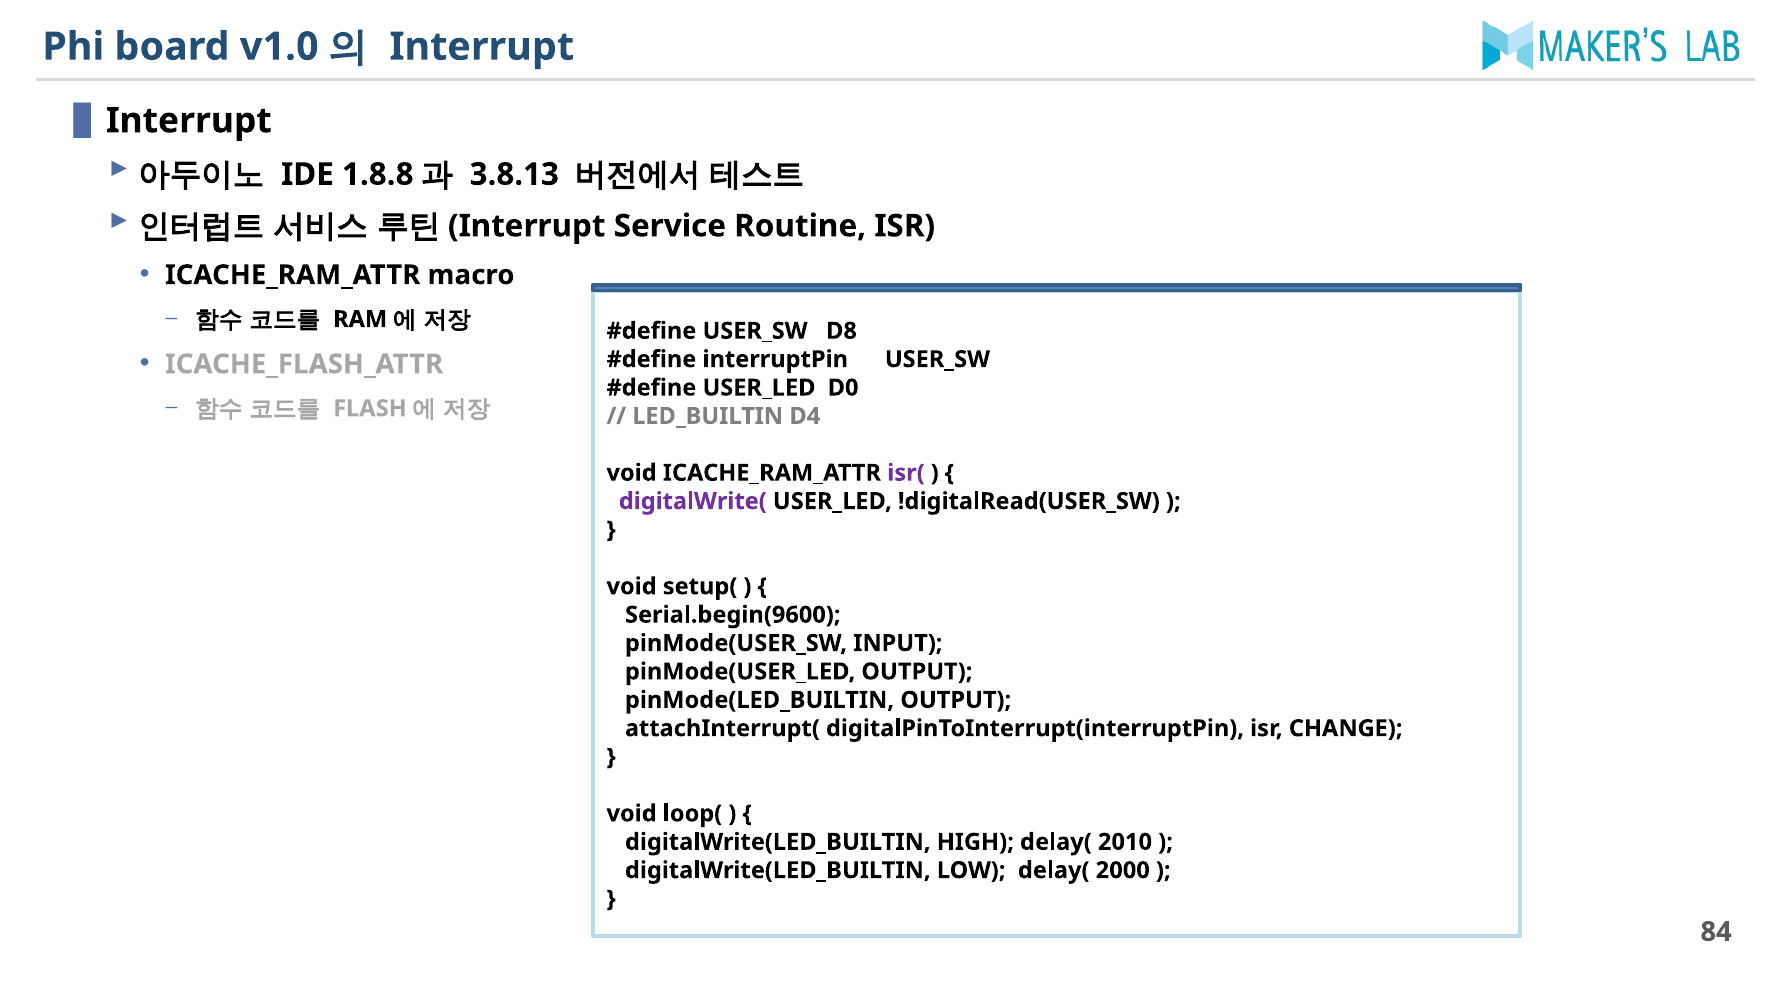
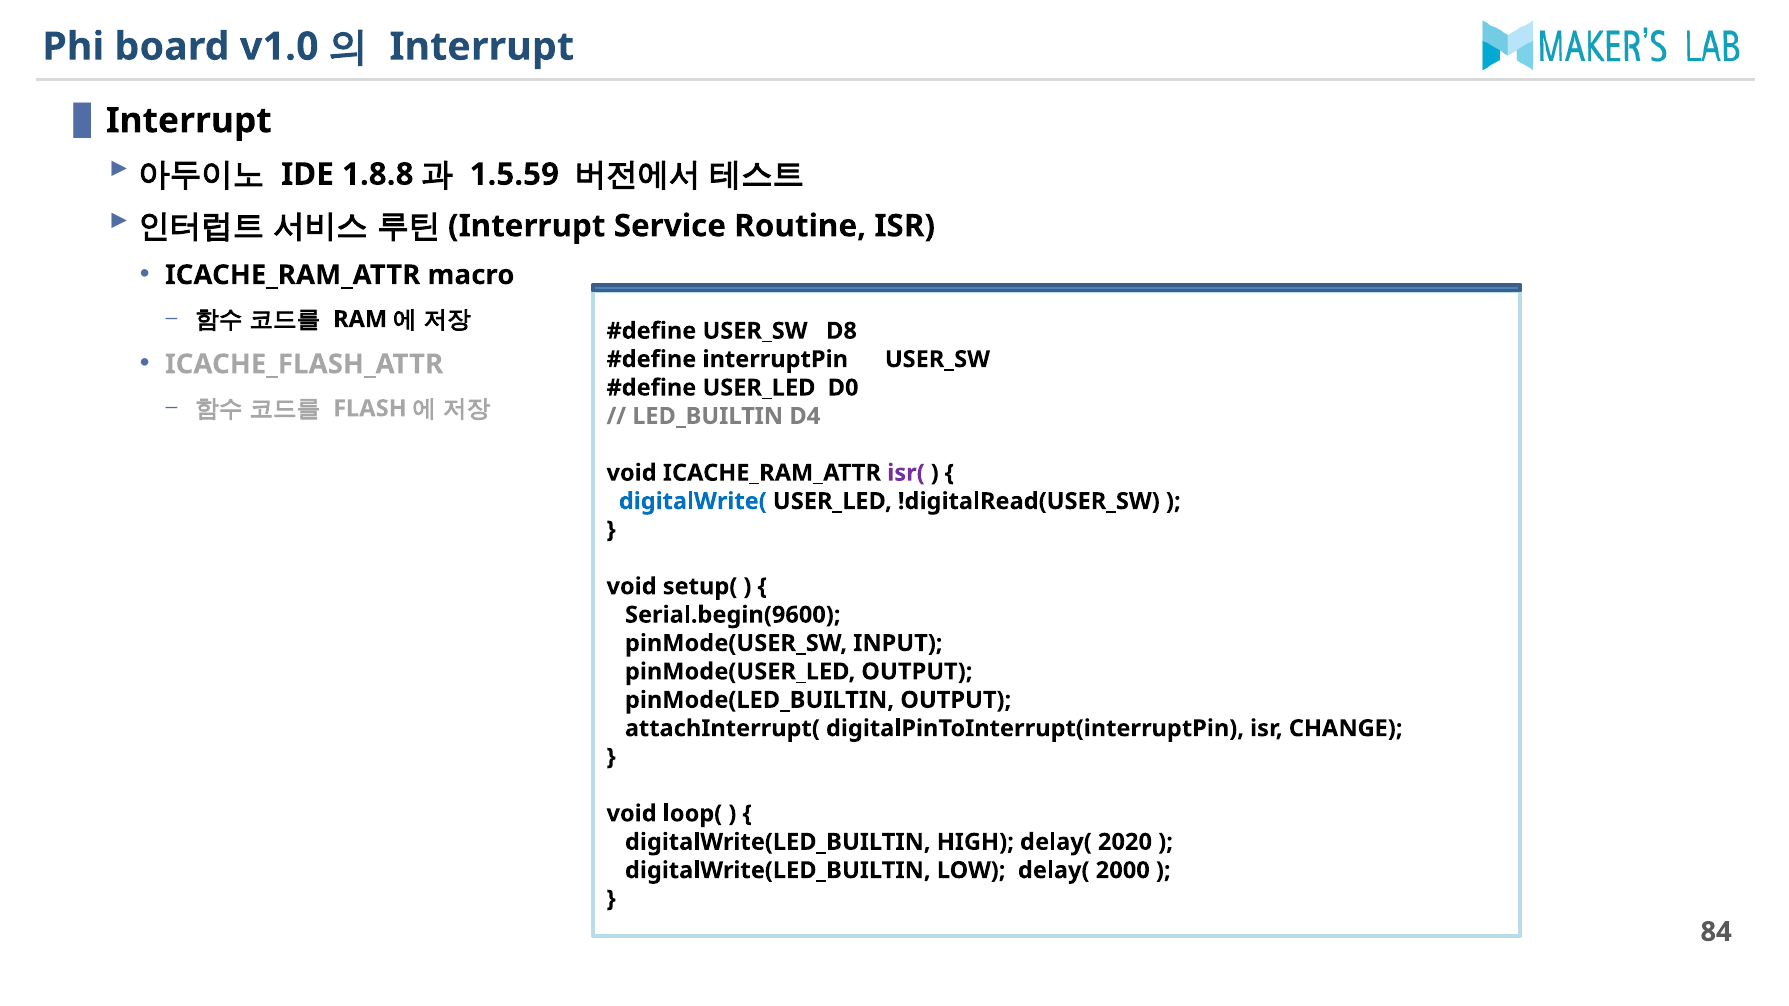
3.8.13: 3.8.13 -> 1.5.59 (514, 174)
digitalWrite( colour: purple -> blue (693, 501)
2010: 2010 -> 2020 (1125, 842)
